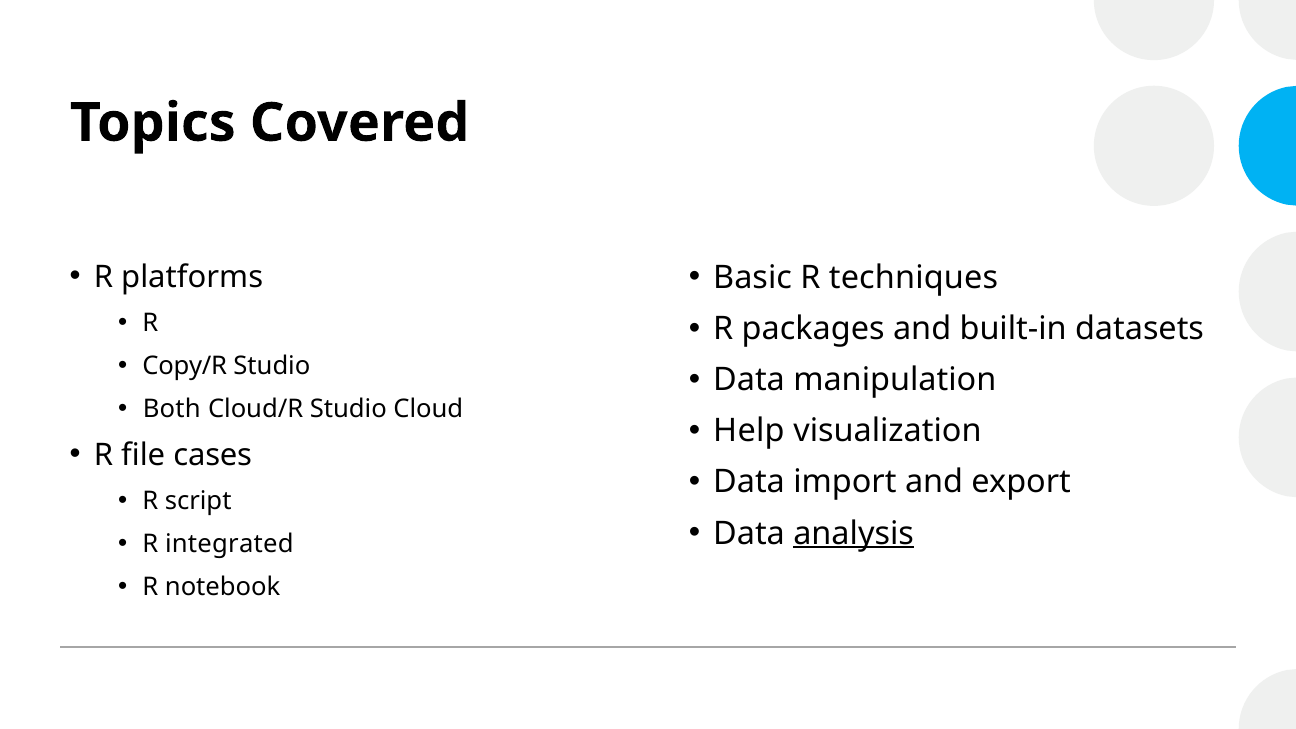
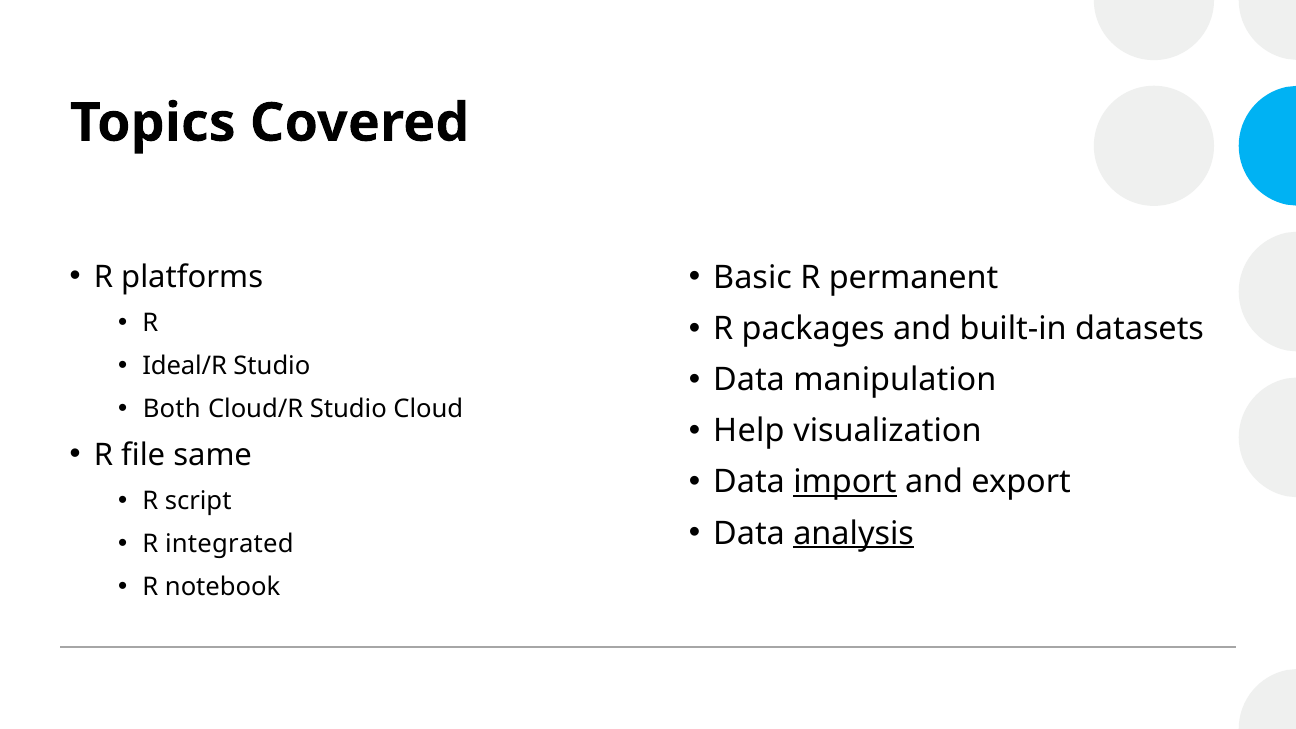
techniques: techniques -> permanent (914, 278)
Copy/R: Copy/R -> Ideal/R (185, 366)
cases: cases -> same (213, 455)
import underline: none -> present (845, 482)
